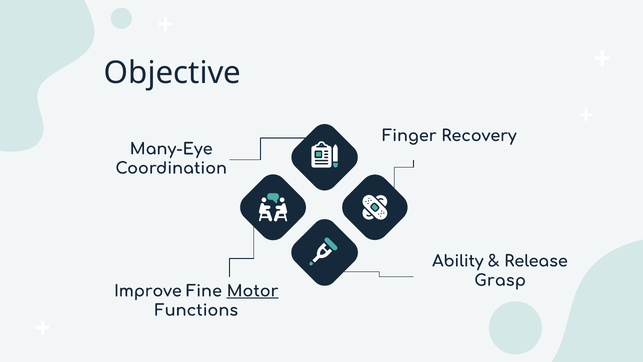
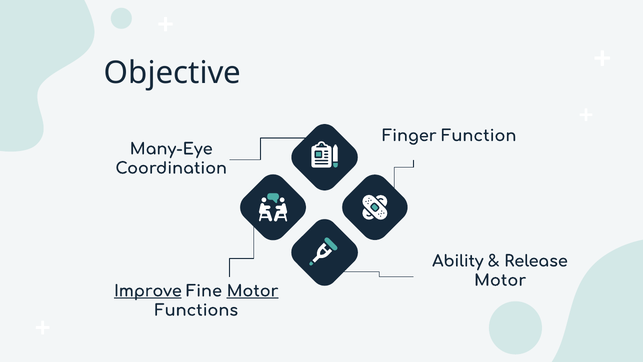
Recovery: Recovery -> Function (479, 136)
Grasp: Grasp -> Motor (500, 280)
Improve underline: none -> present (148, 291)
